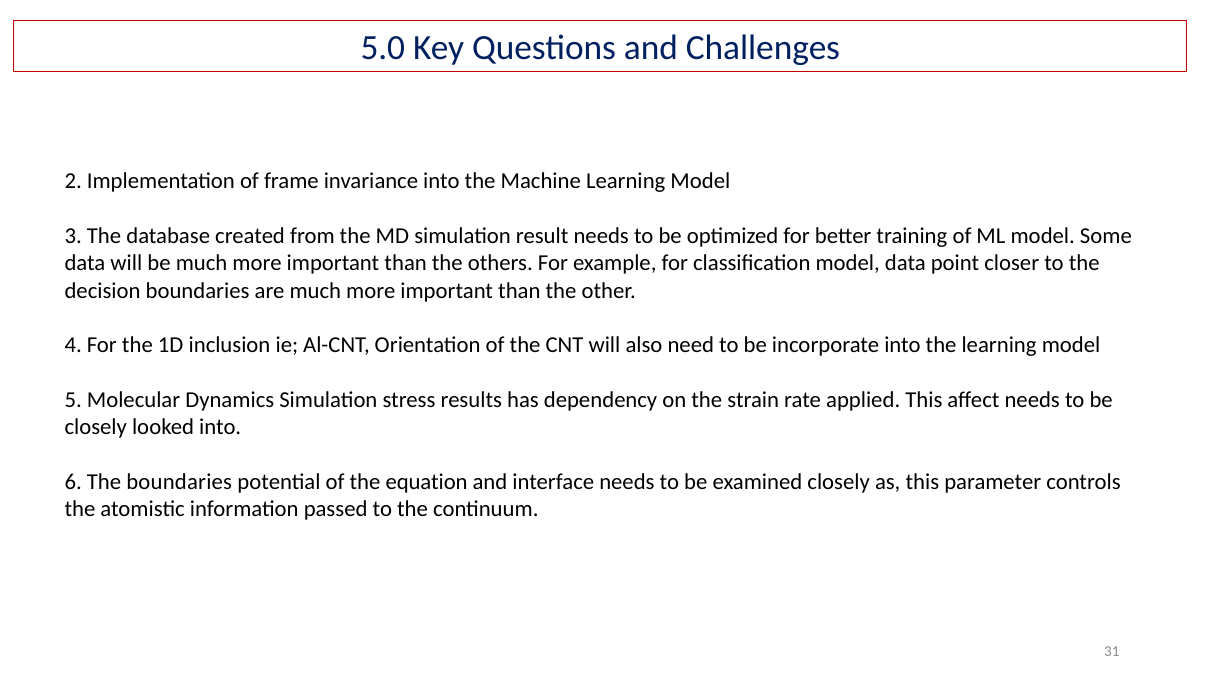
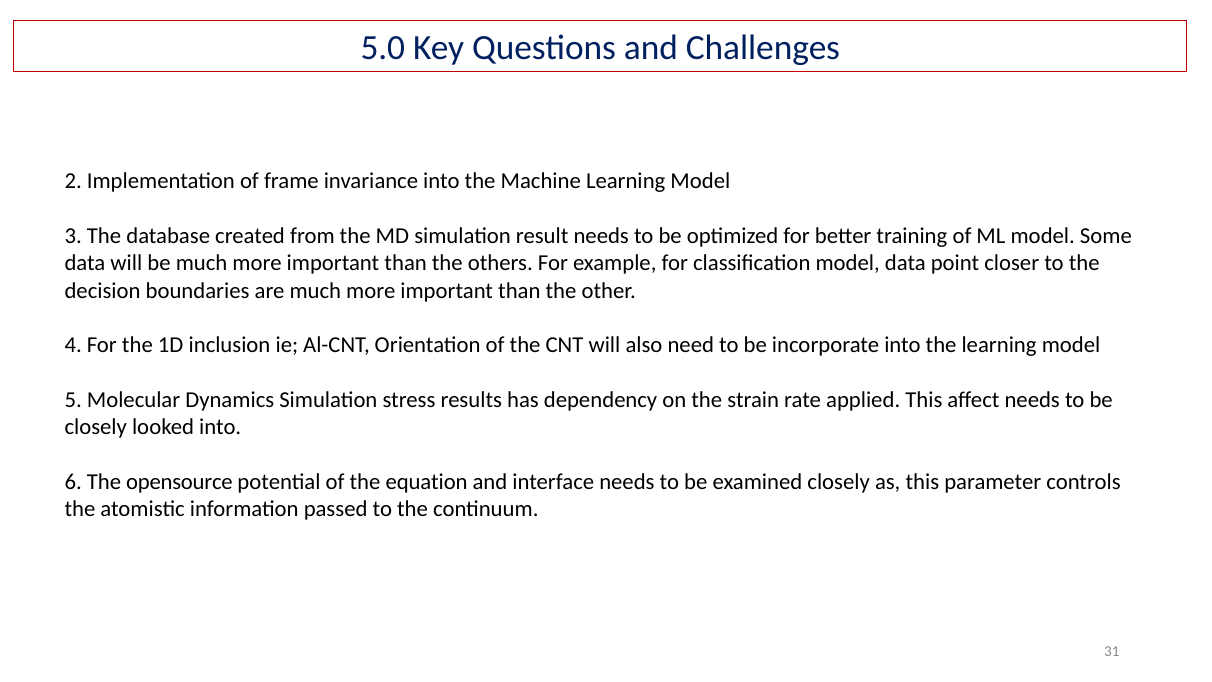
The boundaries: boundaries -> opensource (179, 481)
